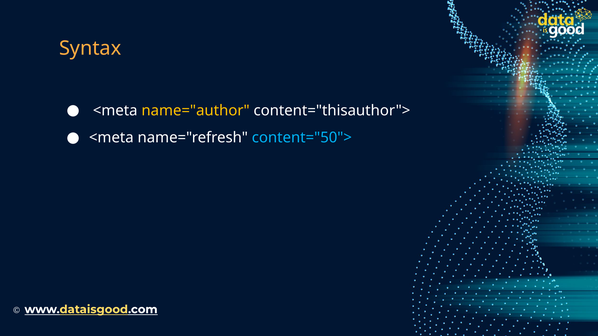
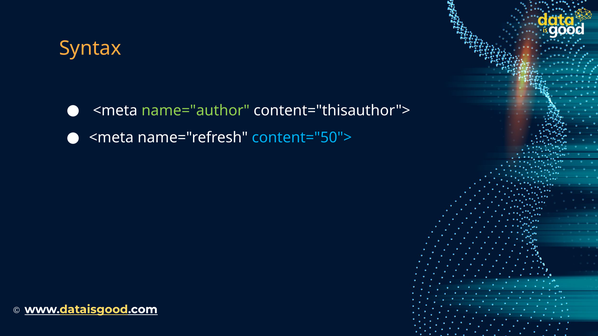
name="author colour: yellow -> light green (196, 111)
